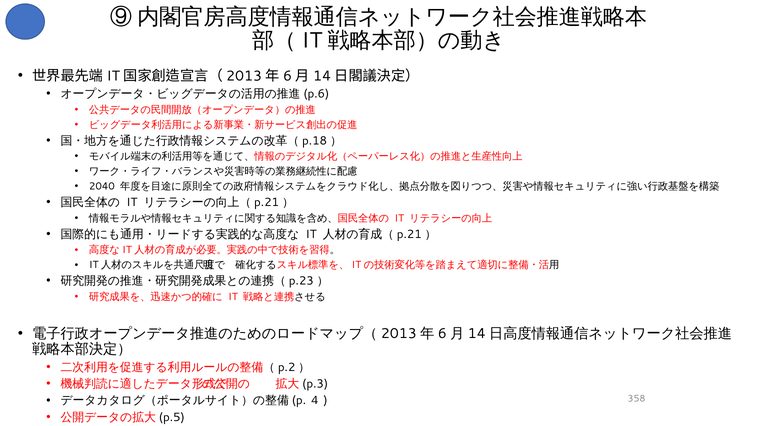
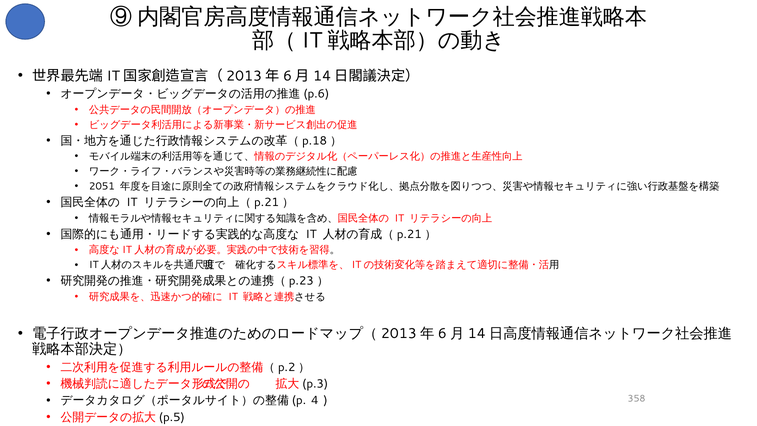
2040: 2040 -> 2051 (102, 186)
